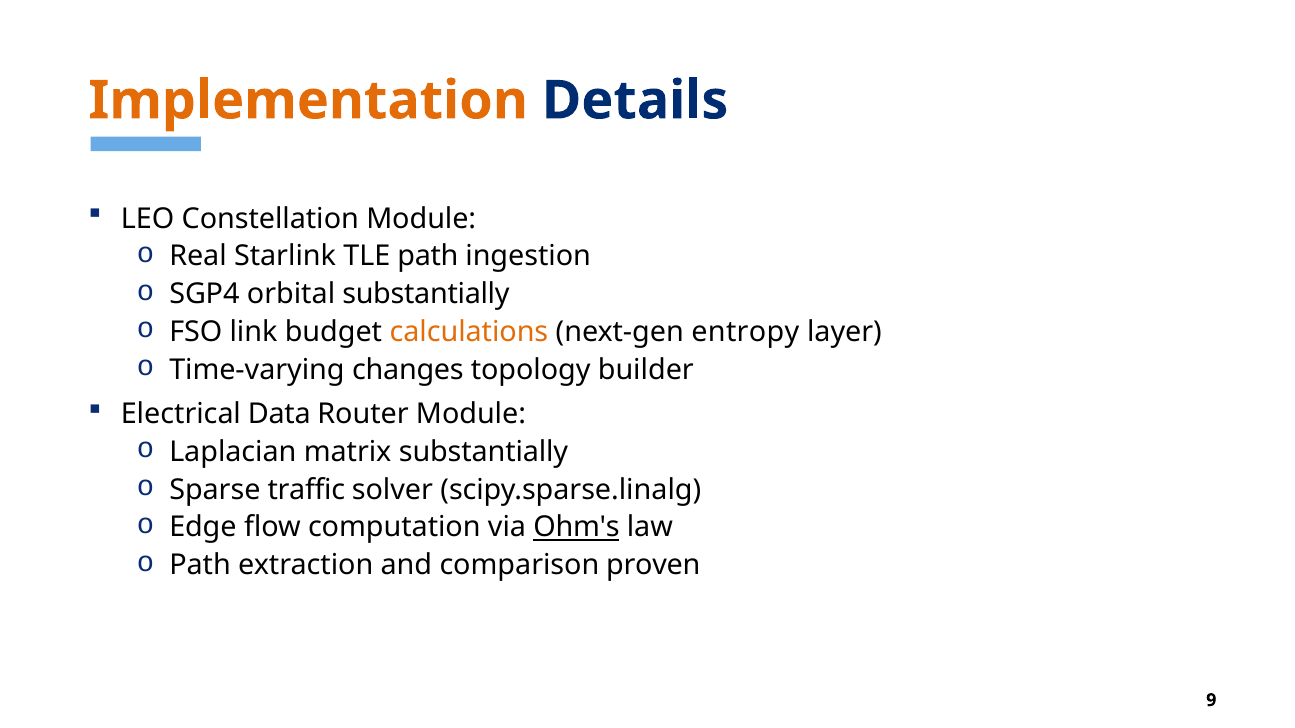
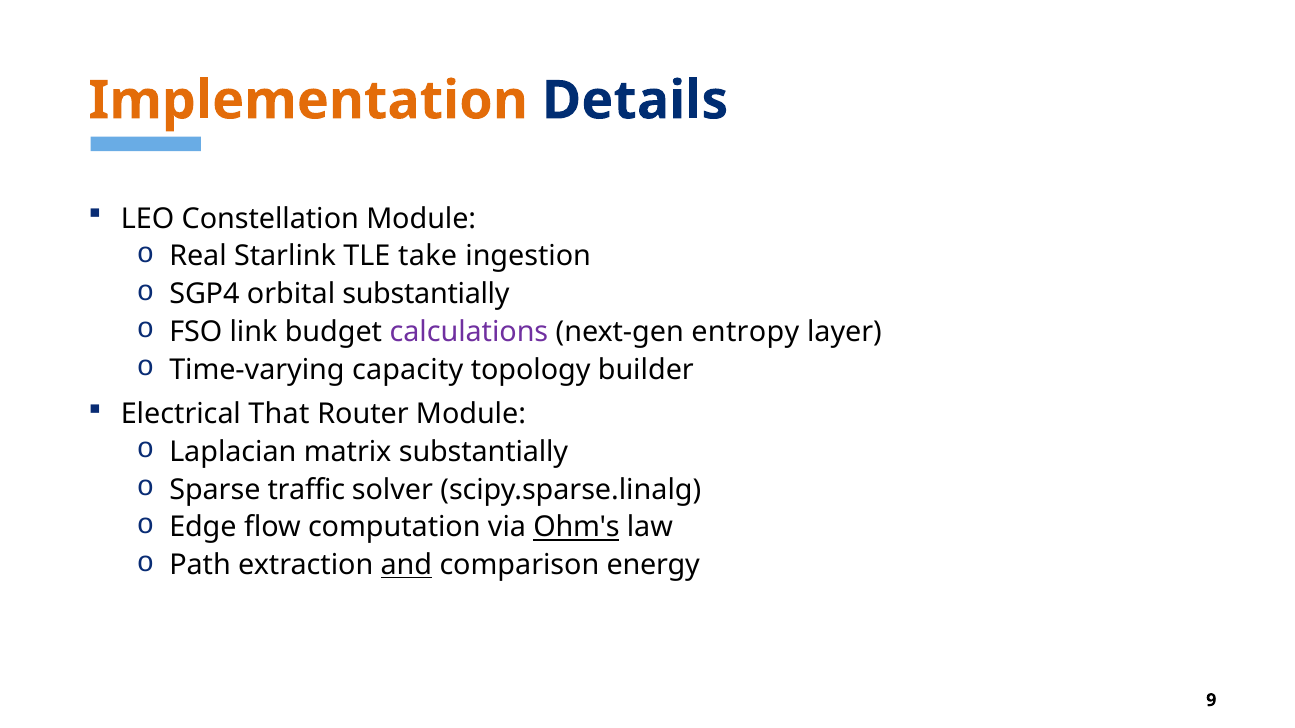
TLE path: path -> take (428, 256)
calculations colour: orange -> purple (469, 332)
changes: changes -> capacity (408, 370)
Data: Data -> That (279, 414)
and underline: none -> present (406, 565)
proven: proven -> energy (653, 565)
